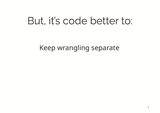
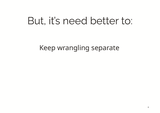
code: code -> need (75, 21)
